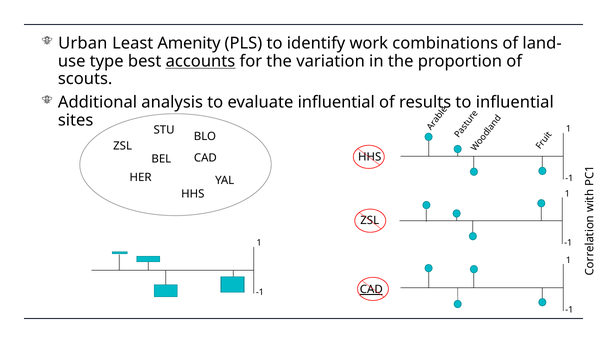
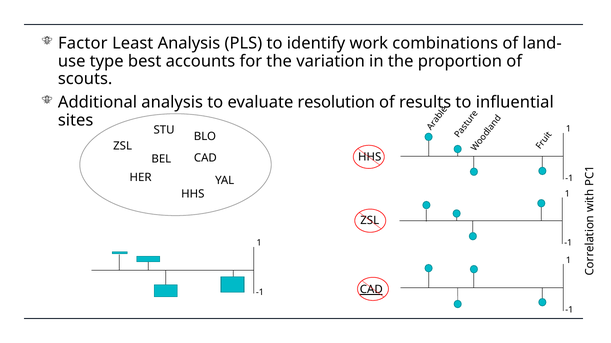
Urban: Urban -> Factor (83, 43)
Least Amenity: Amenity -> Analysis (189, 43)
accounts underline: present -> none (200, 61)
evaluate influential: influential -> resolution (336, 103)
